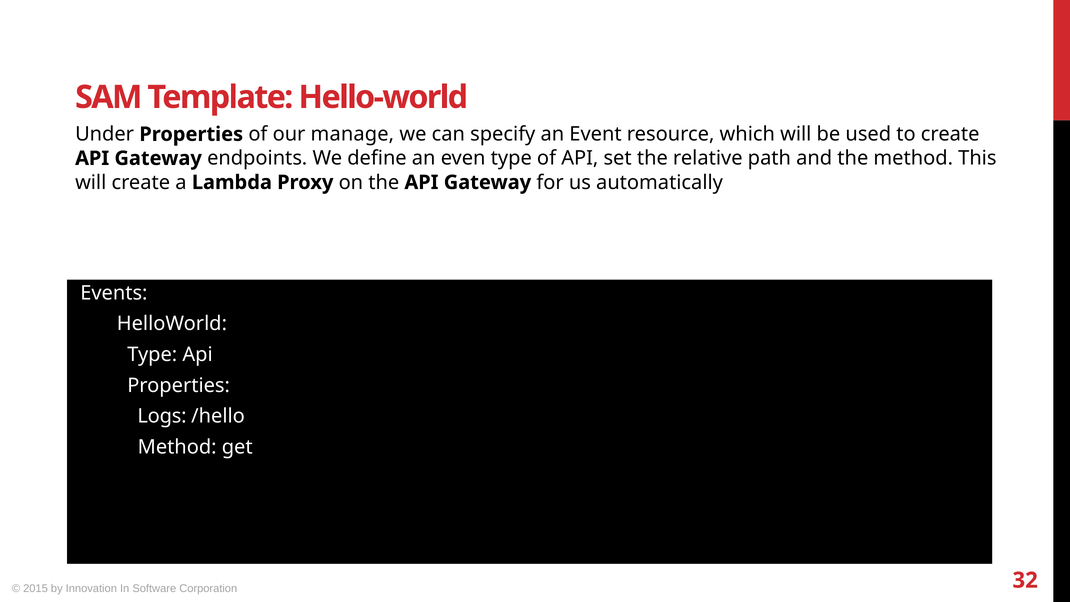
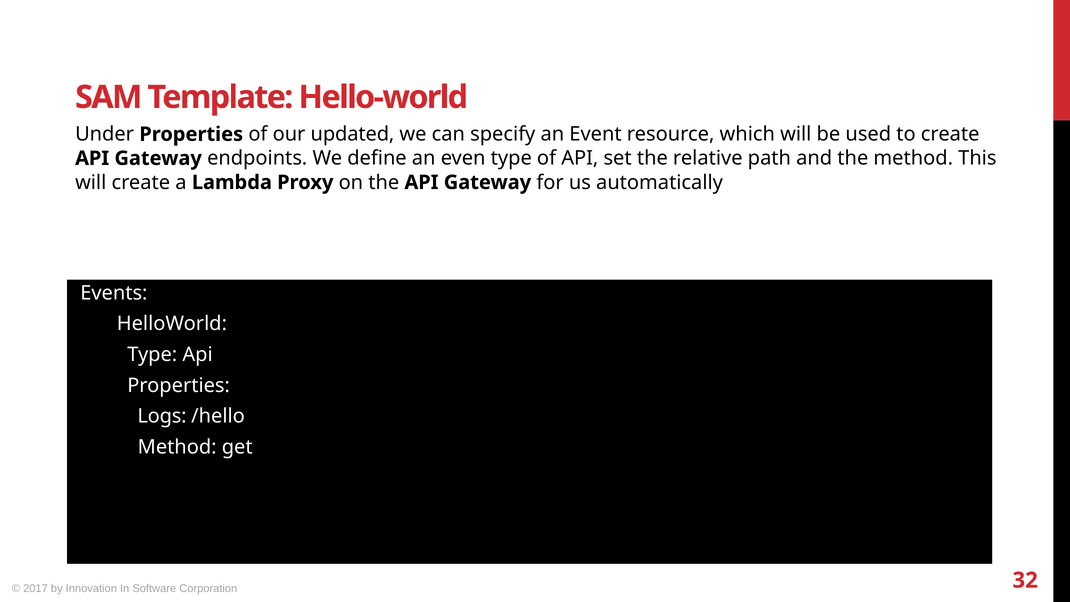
manage: manage -> updated (352, 134)
2015: 2015 -> 2017 (36, 588)
